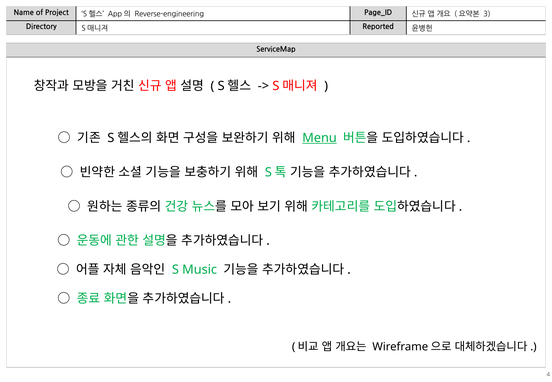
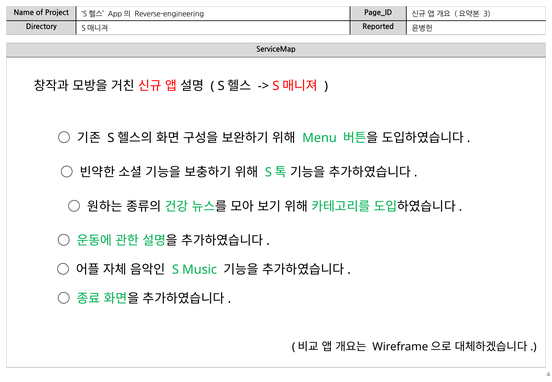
Menu underline: present -> none (320, 138)
